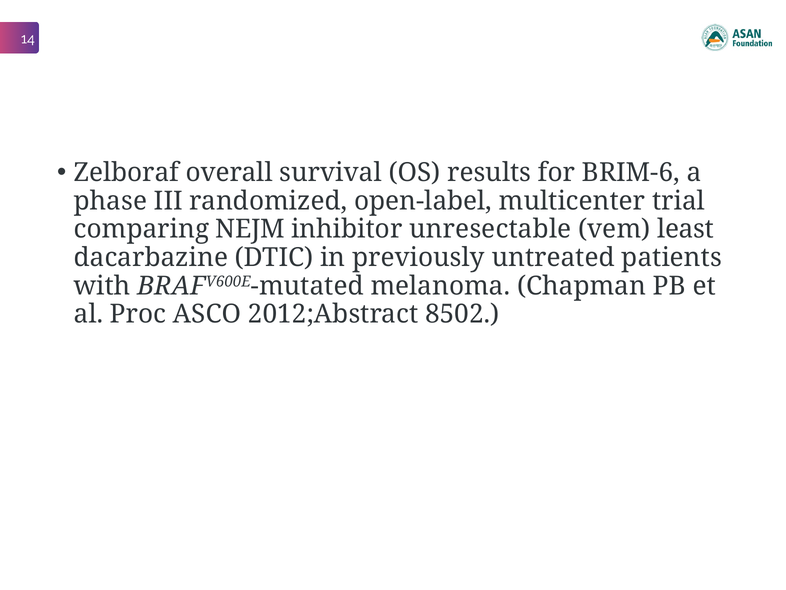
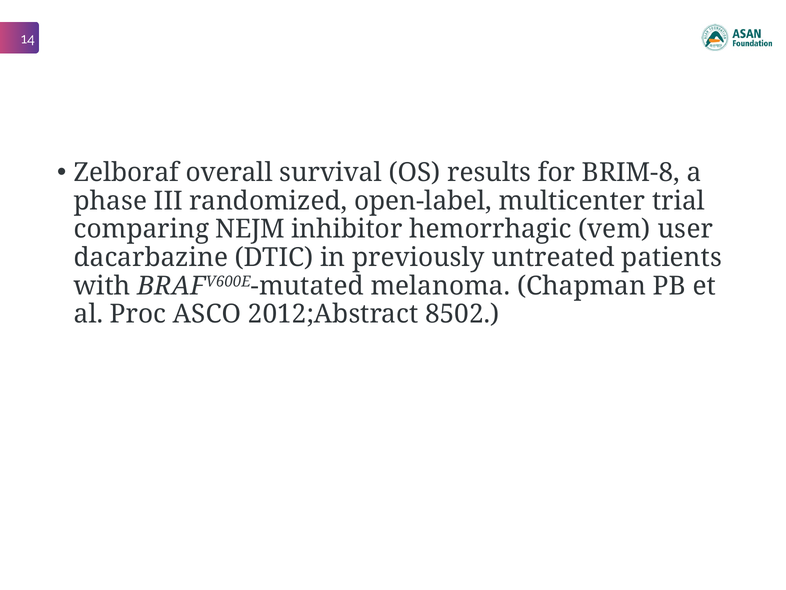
BRIM-6: BRIM-6 -> BRIM-8 (631, 173)
unresectable: unresectable -> hemorrhagic (490, 229)
least: least -> user (685, 229)
